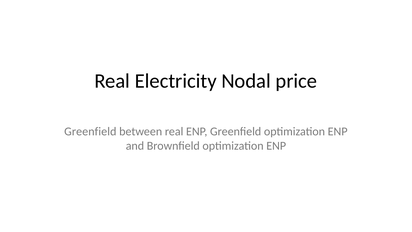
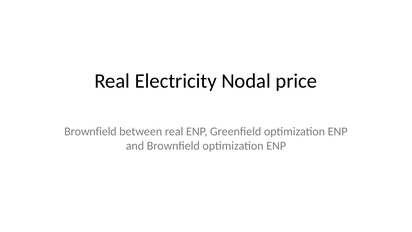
Greenfield: Greenfield -> Brownfield (90, 131)
